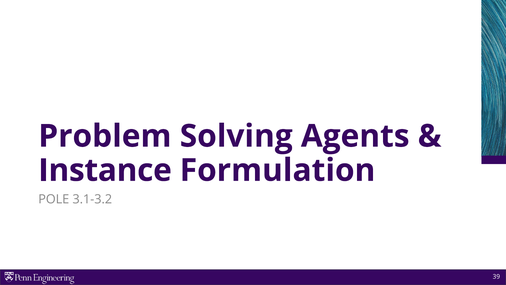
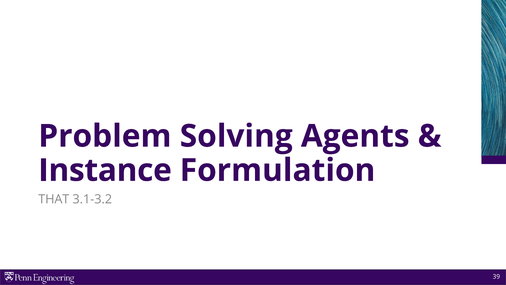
POLE: POLE -> THAT (54, 199)
